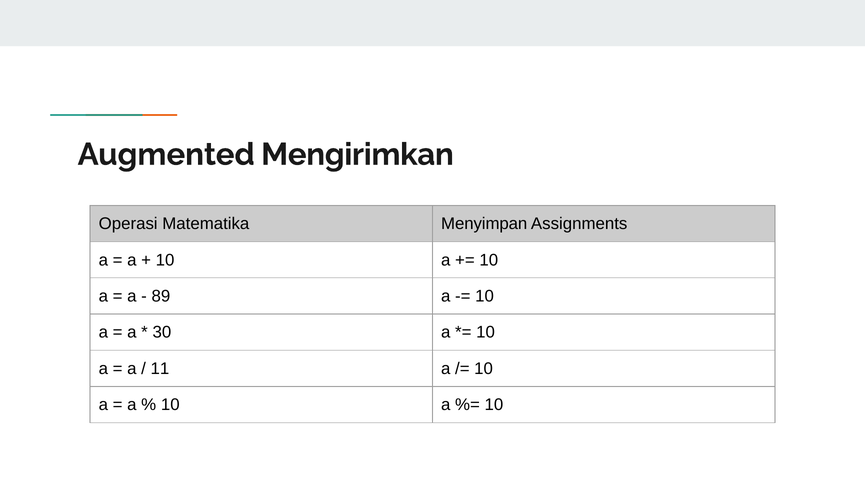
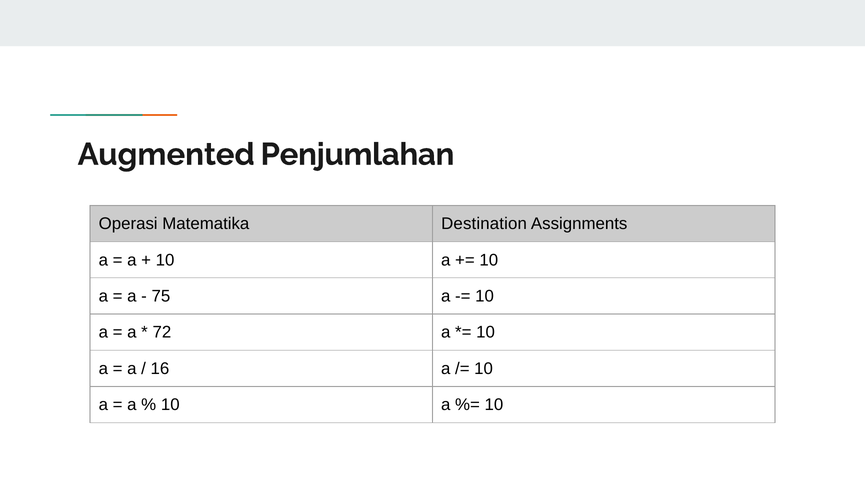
Mengirimkan: Mengirimkan -> Penjumlahan (357, 154)
Menyimpan: Menyimpan -> Destination (484, 224)
89: 89 -> 75 (161, 296)
30: 30 -> 72 (162, 332)
11: 11 -> 16 (160, 368)
